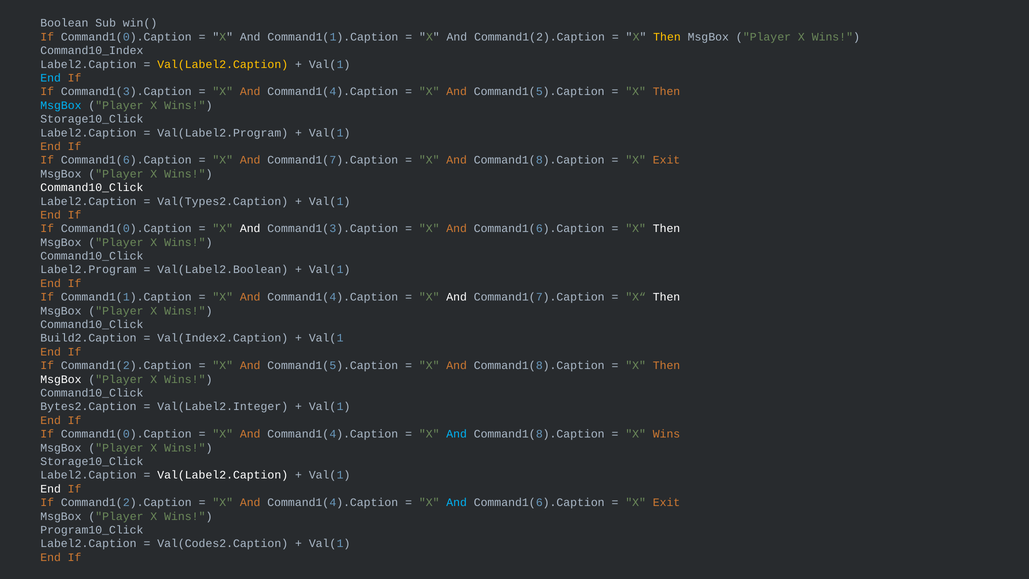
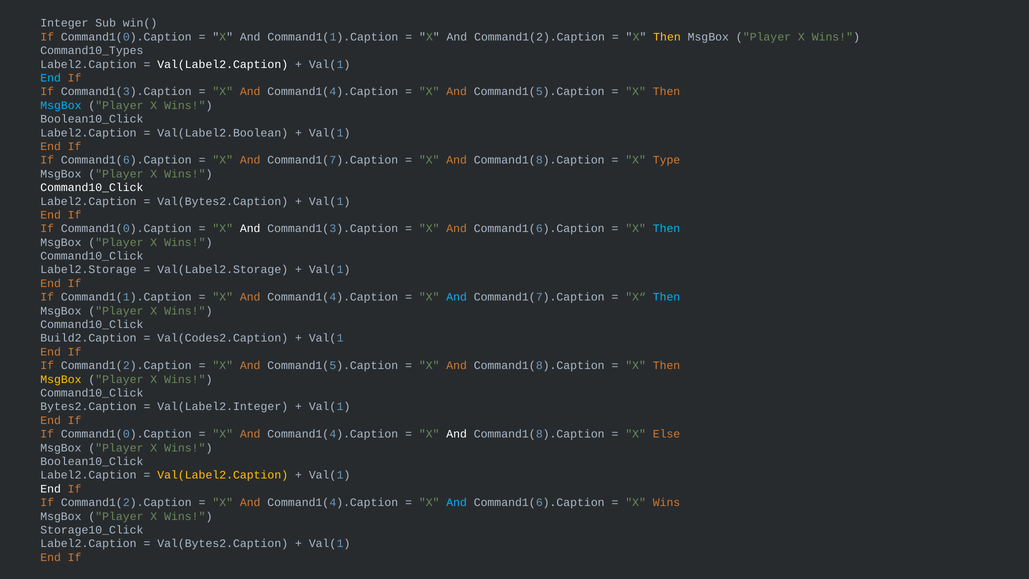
Boolean: Boolean -> Integer (64, 23)
Command10_Index: Command10_Index -> Command10_Types (92, 51)
Val(Label2.Caption colour: yellow -> white (223, 64)
Storage10_Click: Storage10_Click -> Boolean10_Click (92, 119)
Val(Label2.Program: Val(Label2.Program -> Val(Label2.Boolean (223, 133)
Exit: Exit -> Type (667, 160)
Val(Types2.Caption: Val(Types2.Caption -> Val(Bytes2.Caption (223, 201)
Then colour: white -> light blue (667, 229)
Label2.Program: Label2.Program -> Label2.Storage (88, 270)
Val(Label2.Boolean: Val(Label2.Boolean -> Val(Label2.Storage (223, 270)
And colour: white -> light blue (457, 297)
Then colour: white -> light blue (667, 297)
Val(Index2.Caption: Val(Index2.Caption -> Val(Codes2.Caption (223, 338)
MsgBox colour: white -> yellow (61, 379)
And colour: light blue -> white (457, 434)
Wins: Wins -> Else (667, 434)
Storage10_Click: Storage10_Click -> Boolean10_Click (92, 461)
Val(Label2.Caption colour: white -> yellow (223, 475)
Exit: Exit -> Wins (667, 502)
Program10_Click: Program10_Click -> Storage10_Click (92, 530)
Val(Codes2.Caption: Val(Codes2.Caption -> Val(Bytes2.Caption (223, 544)
